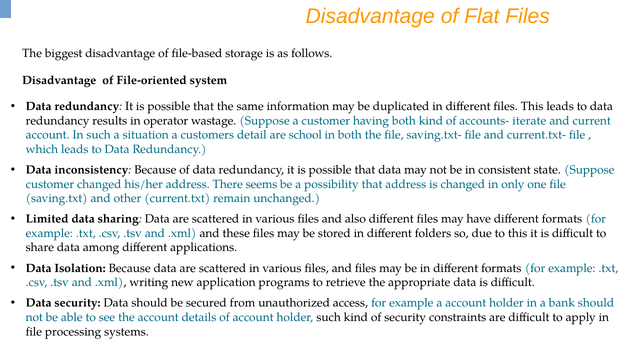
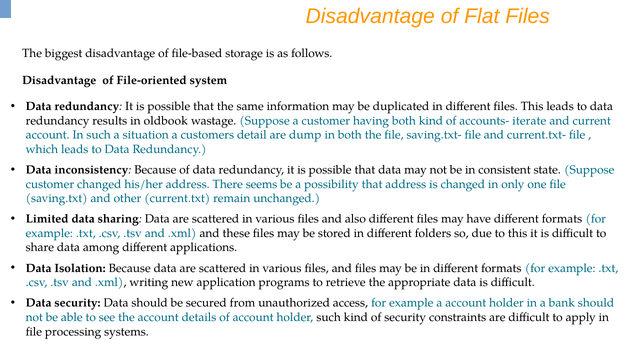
operator: operator -> oldbook (166, 120)
school: school -> dump (305, 135)
